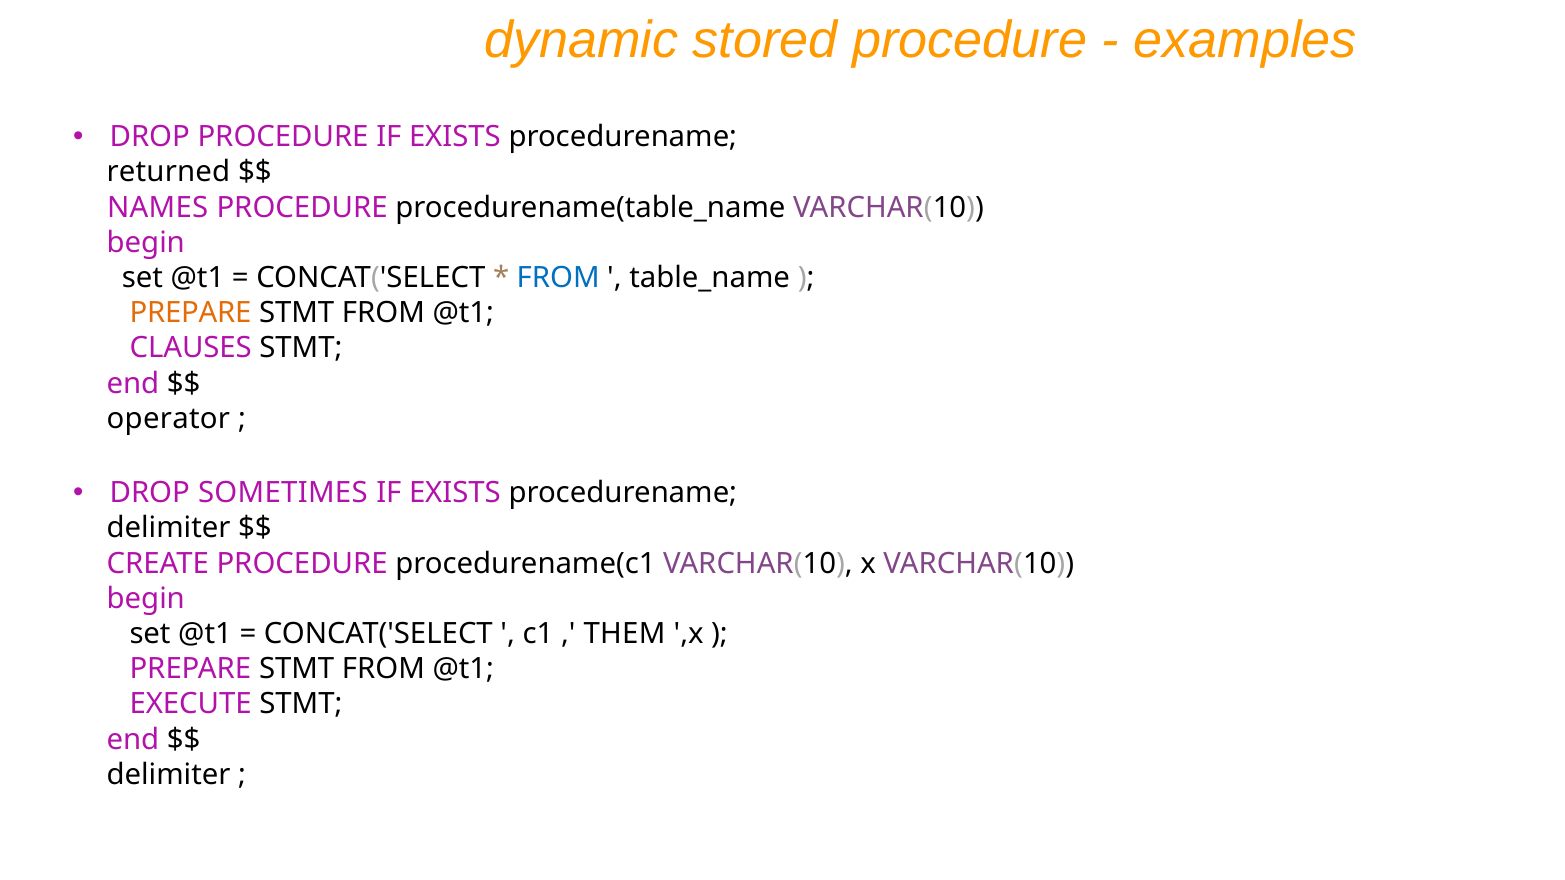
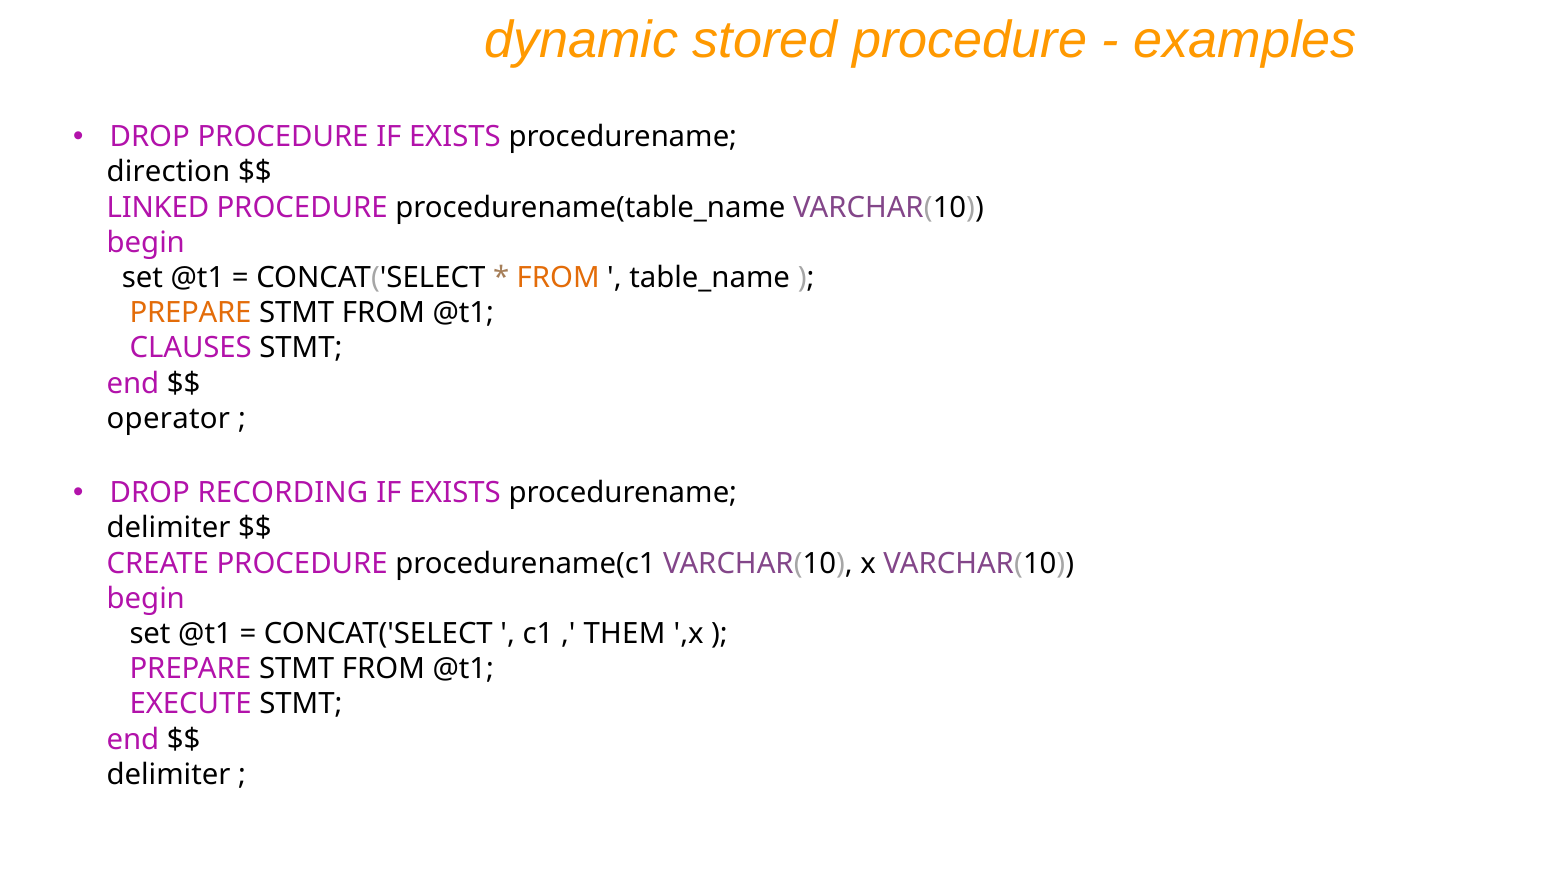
returned: returned -> direction (168, 172)
NAMES: NAMES -> LINKED (158, 208)
FROM colour: blue -> orange (558, 278)
SOMETIMES: SOMETIMES -> RECORDING (283, 493)
